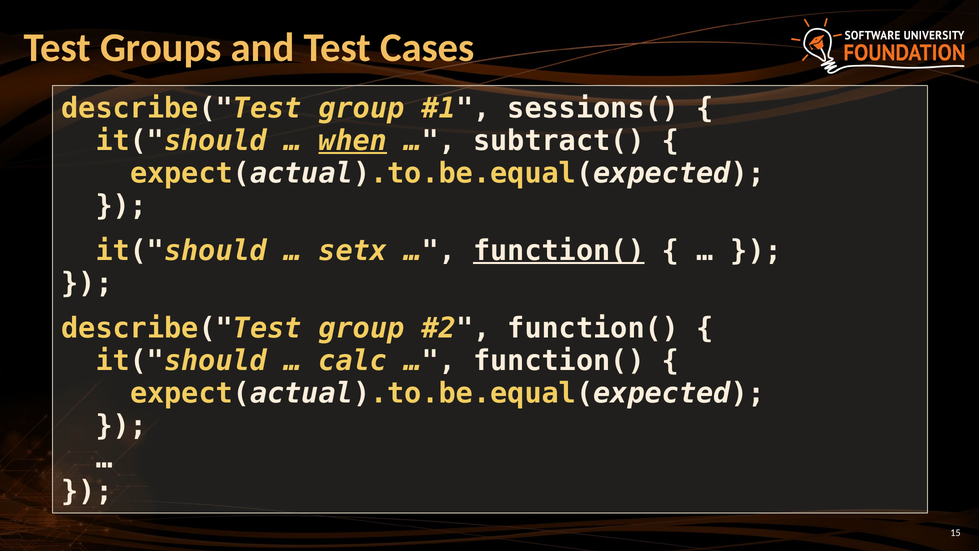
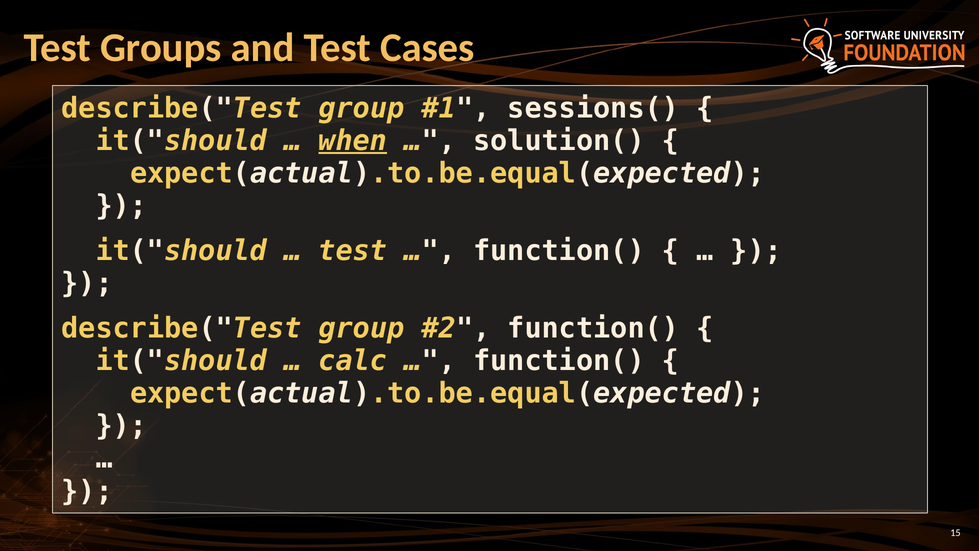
subtract(: subtract( -> solution( (559, 141)
setx: setx -> test (353, 251)
function( underline: present -> none (559, 251)
